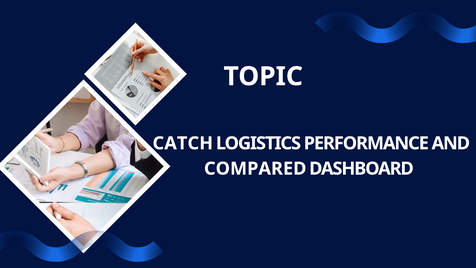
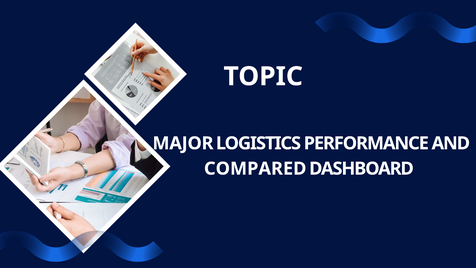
CATCH: CATCH -> MAJOR (183, 143)
